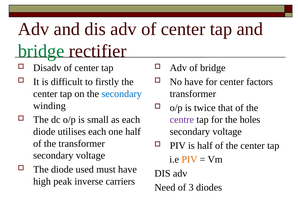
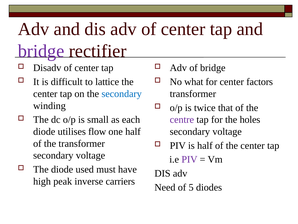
bridge colour: green -> purple (41, 51)
firstly: firstly -> lattice (107, 82)
No have: have -> what (194, 82)
utilises each: each -> flow (97, 131)
PIV colour: orange -> purple (189, 159)
3: 3 -> 5 (191, 187)
